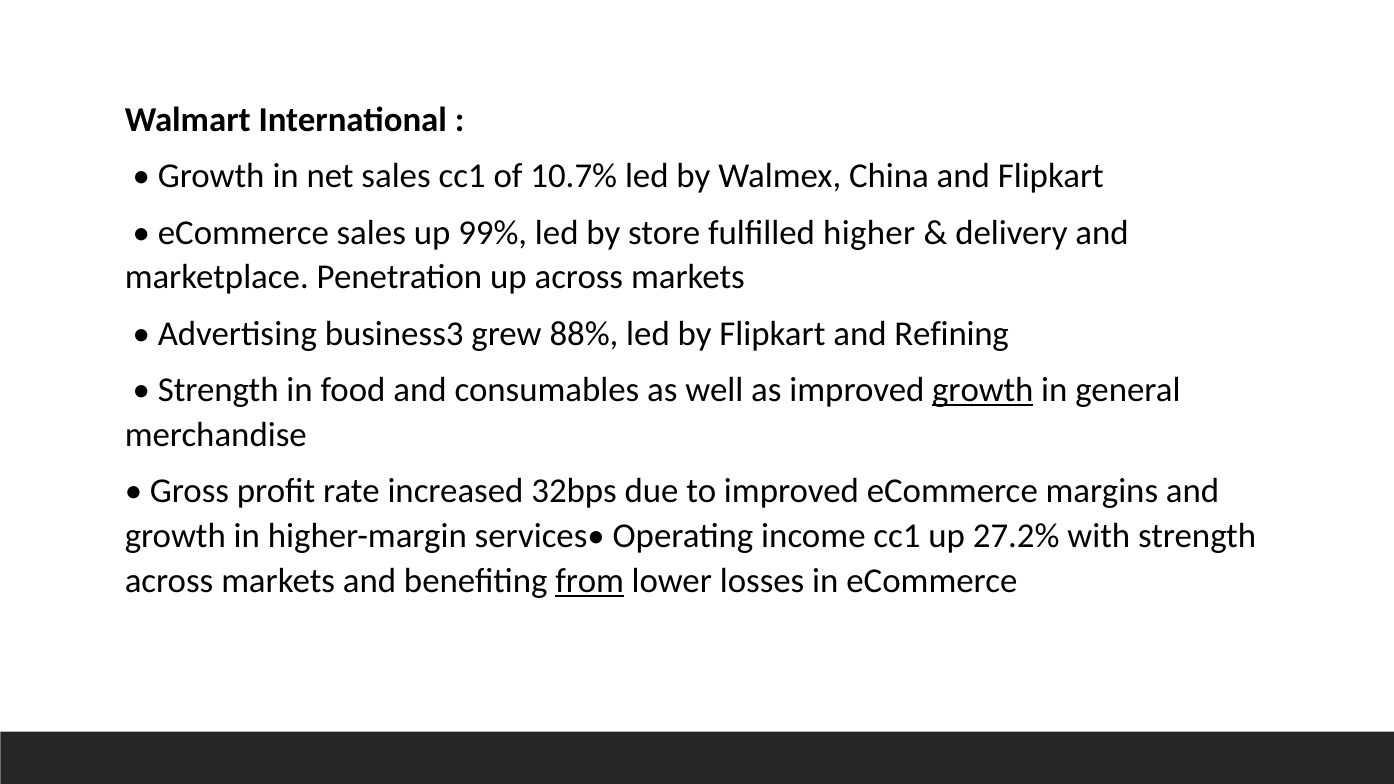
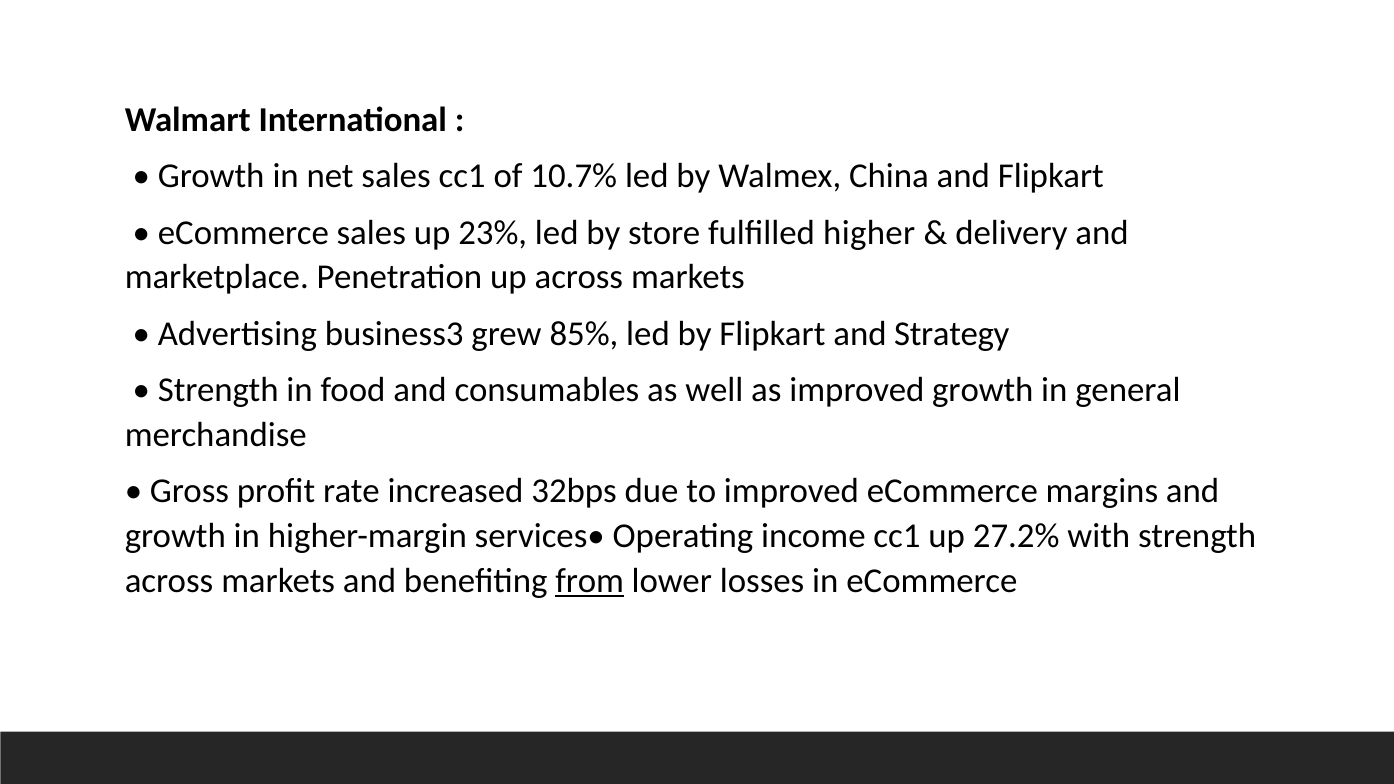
99%: 99% -> 23% (493, 233)
88%: 88% -> 85% (584, 334)
Refining: Refining -> Strategy (952, 334)
growth underline: present -> none (983, 390)
